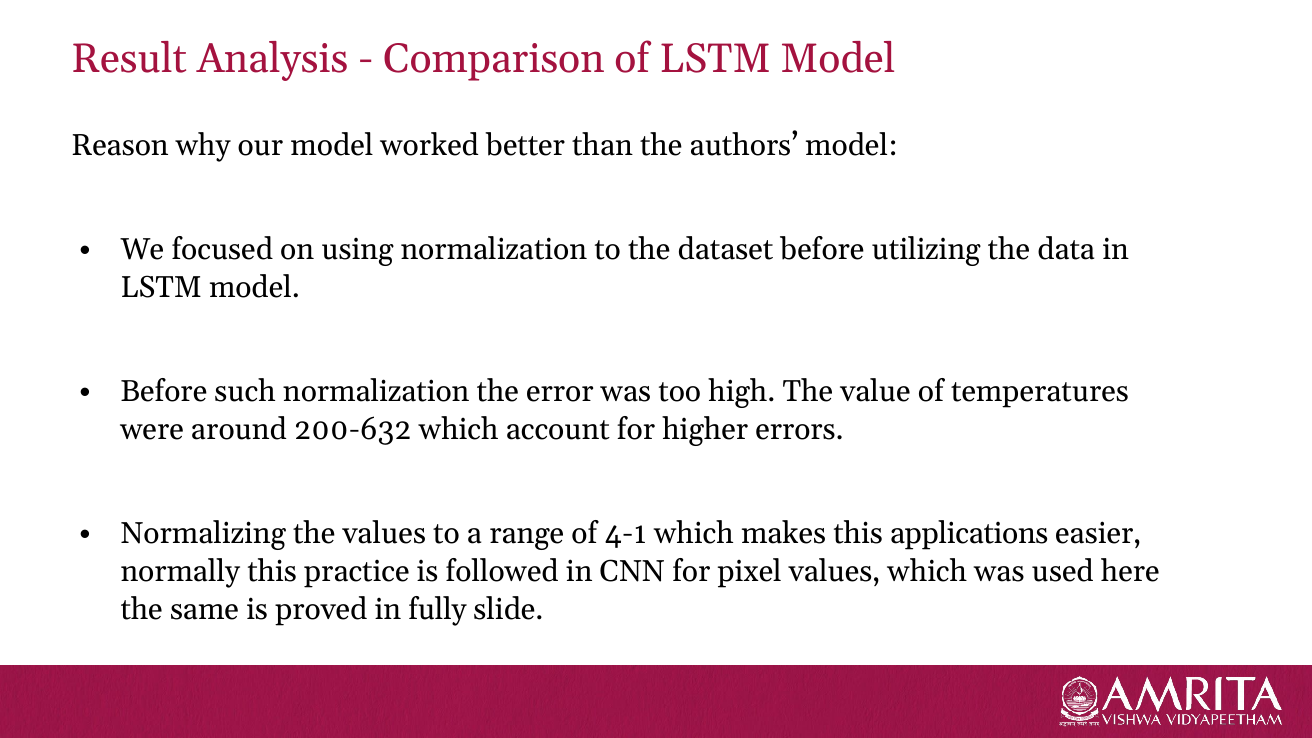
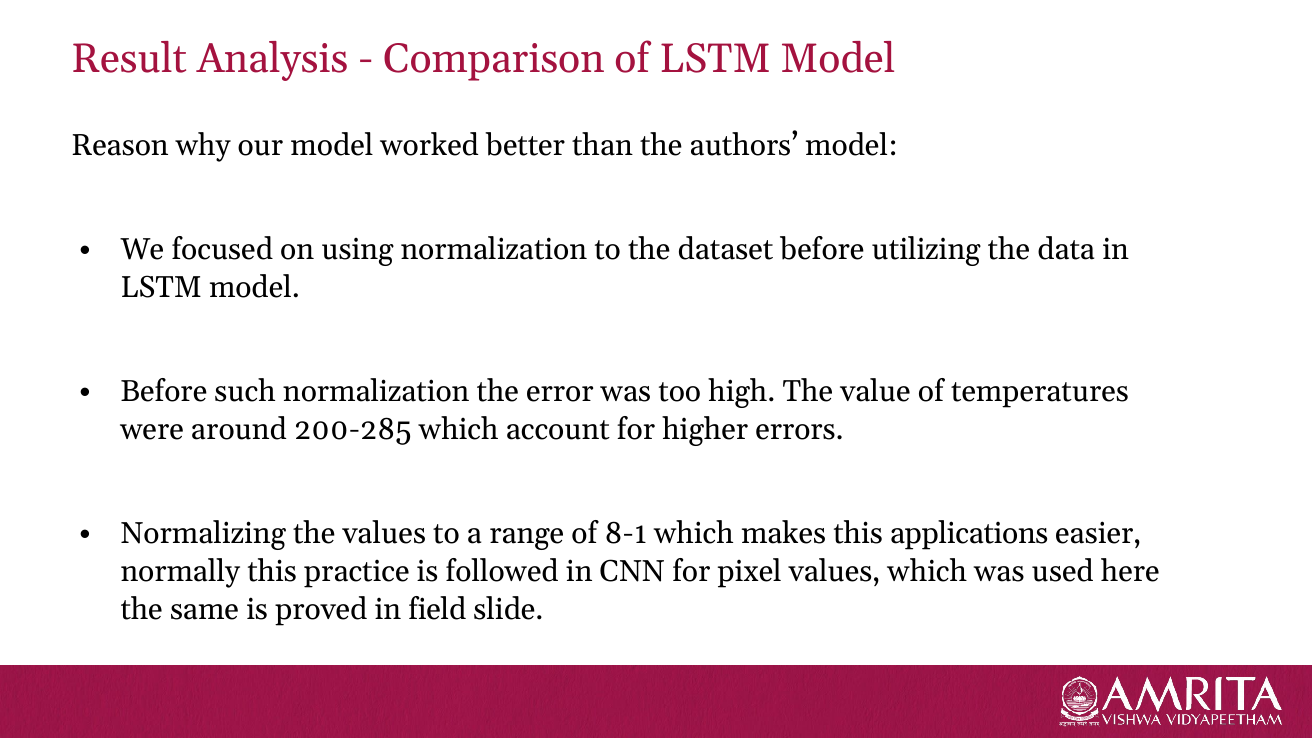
200-632: 200-632 -> 200-285 (353, 429)
4-1: 4-1 -> 8-1 (626, 533)
fully: fully -> field (437, 610)
